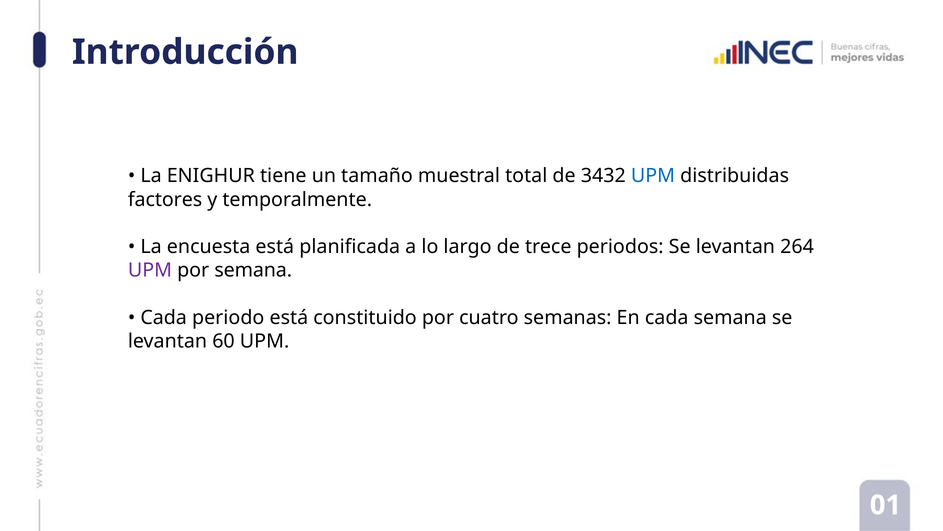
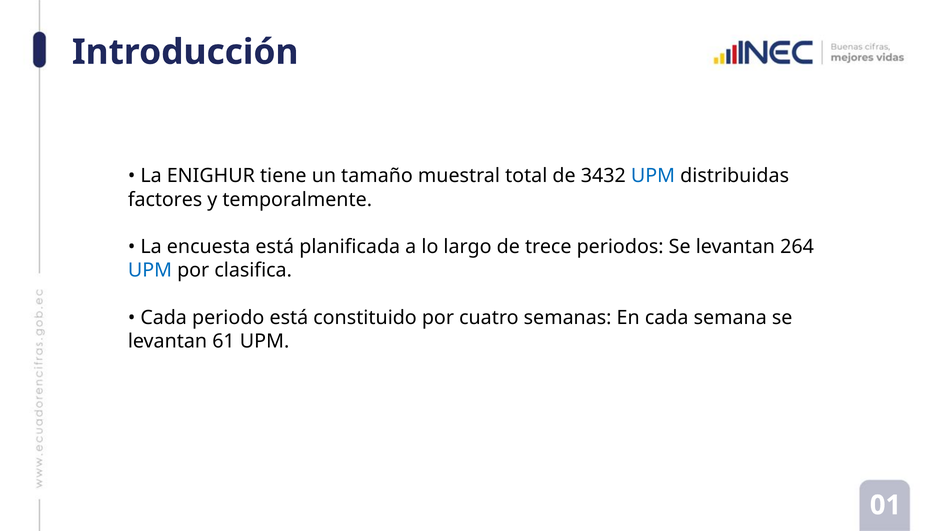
UPM colour: purple -> blue (150, 270)
por semana: semana -> clasifica (253, 270)
60: 60 -> 61 (223, 341)
